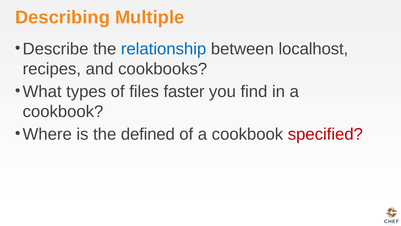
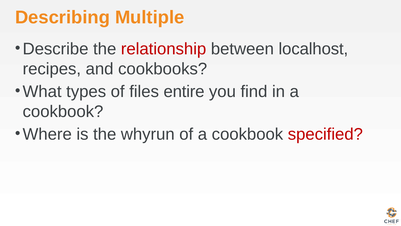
relationship colour: blue -> red (164, 49)
faster: faster -> entire (184, 91)
defined: defined -> whyrun (148, 134)
